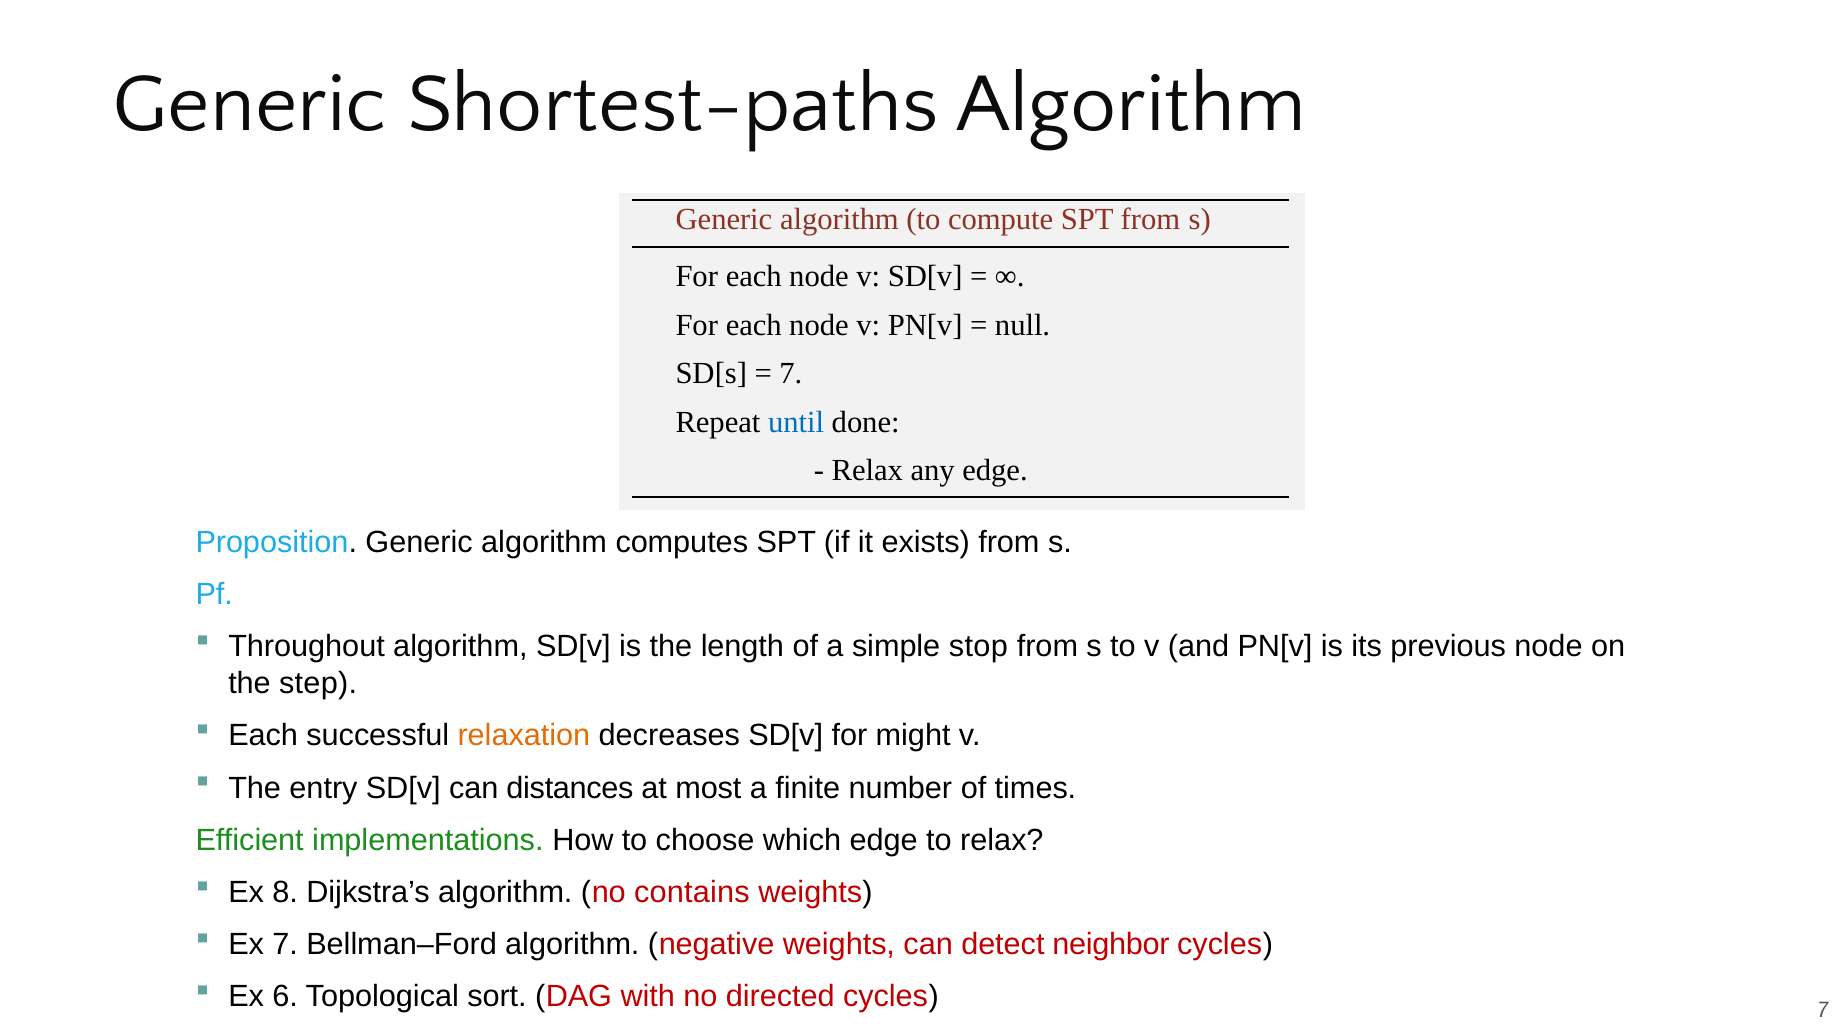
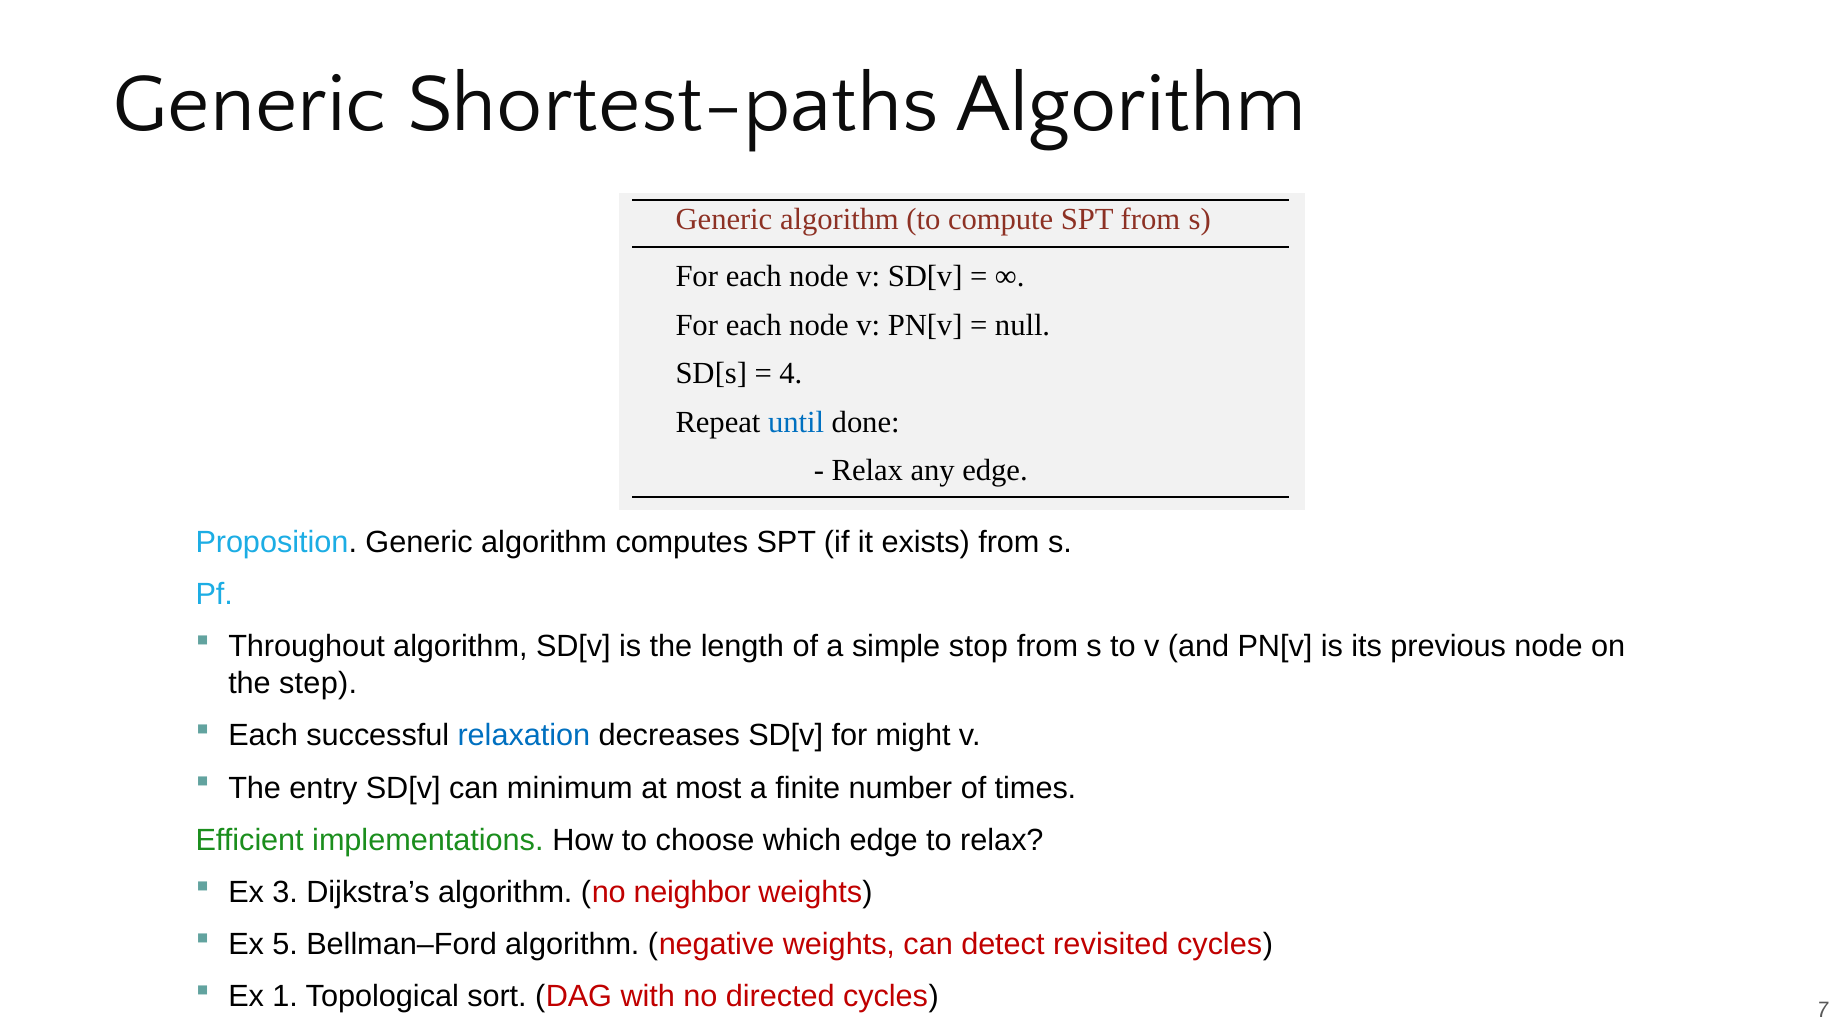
7: 7 -> 4 (791, 374)
relaxation colour: orange -> blue (524, 736)
distances: distances -> minimum (570, 788)
8: 8 -> 3 (285, 892)
contains: contains -> neighbor (692, 892)
Ex 7: 7 -> 5 (285, 944)
neighbor: neighbor -> revisited (1111, 944)
6: 6 -> 1 (285, 997)
